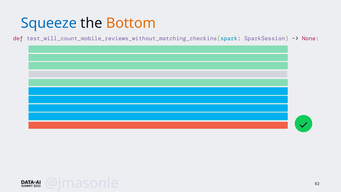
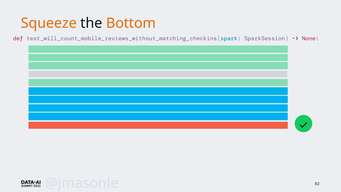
Squeeze colour: blue -> orange (49, 23)
